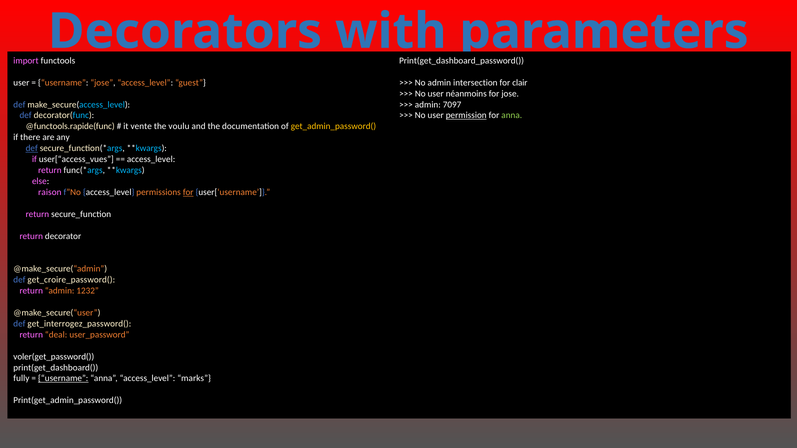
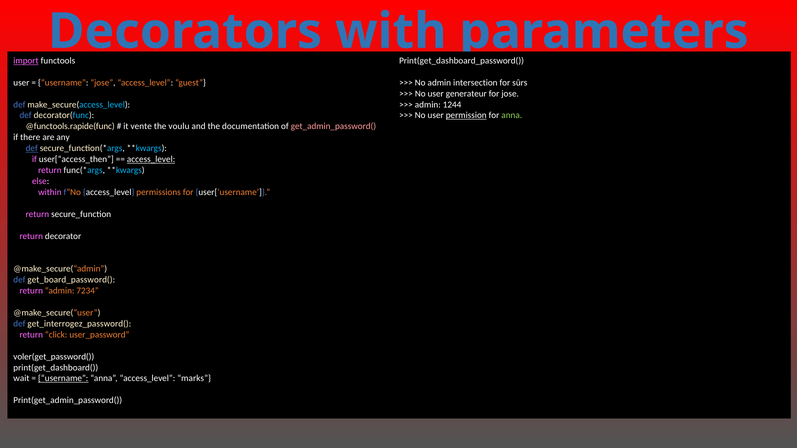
import underline: none -> present (26, 61)
clair: clair -> sûrs (520, 83)
néanmoins: néanmoins -> generateur (466, 94)
7097: 7097 -> 1244 (452, 105)
get_admin_password( colour: yellow -> pink (333, 127)
user[“access_vues: user[“access_vues -> user[“access_then (76, 159)
access_level underline: none -> present (151, 159)
raison: raison -> within (50, 192)
for underline: present -> none (188, 192)
get_croire_password(: get_croire_password( -> get_board_password( (71, 280)
1232: 1232 -> 7234 (88, 291)
deal: deal -> click (56, 335)
fully: fully -> wait (21, 379)
